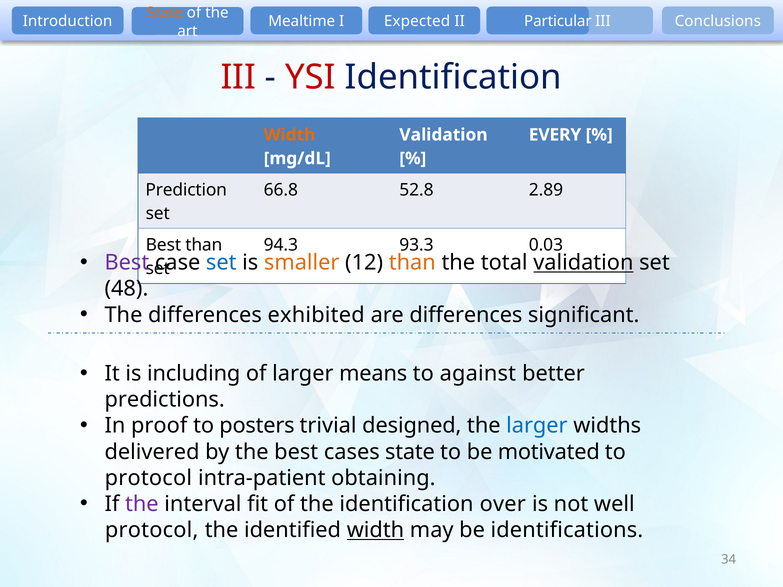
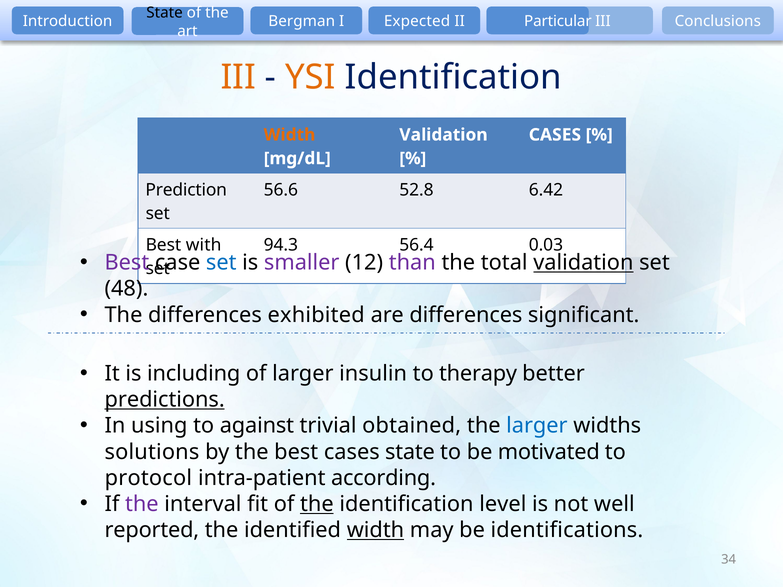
State colour: orange -> black (165, 13)
Mealtime: Mealtime -> Bergman (302, 21)
III colour: red -> orange (238, 78)
YSI colour: red -> orange (310, 78)
EVERY: EVERY -> CASES (555, 135)
66.8: 66.8 -> 56.6 (281, 190)
2.89: 2.89 -> 6.42 (546, 190)
Best than: than -> with (204, 245)
93.3: 93.3 -> 56.4 (416, 245)
smaller colour: orange -> purple (302, 263)
than colour: orange -> purple (412, 263)
means: means -> insulin (373, 374)
against: against -> therapy (478, 374)
predictions underline: none -> present (165, 400)
proof: proof -> using (159, 426)
posters: posters -> against (257, 426)
designed: designed -> obtained (412, 426)
delivered: delivered -> solutions (152, 452)
obtaining: obtaining -> according (384, 478)
the underline: none -> present (317, 504)
over: over -> level (503, 504)
protocol: protocol -> reported (152, 530)
